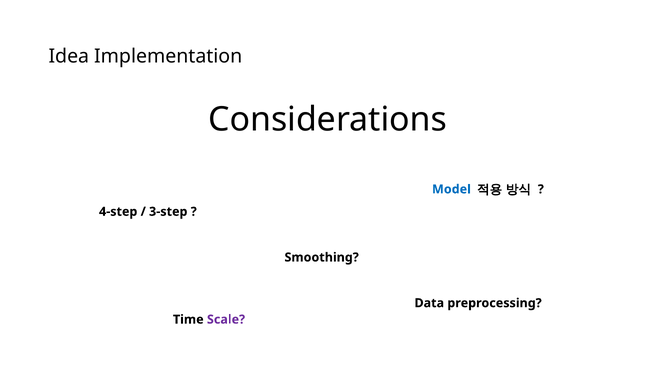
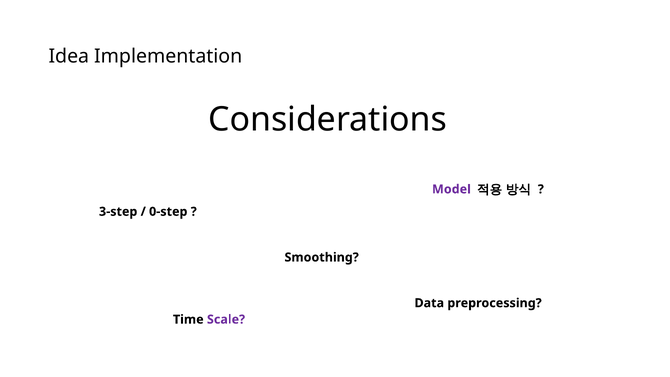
Model colour: blue -> purple (451, 189)
4-step: 4-step -> 3-step (118, 212)
3-step: 3-step -> 0-step (168, 212)
